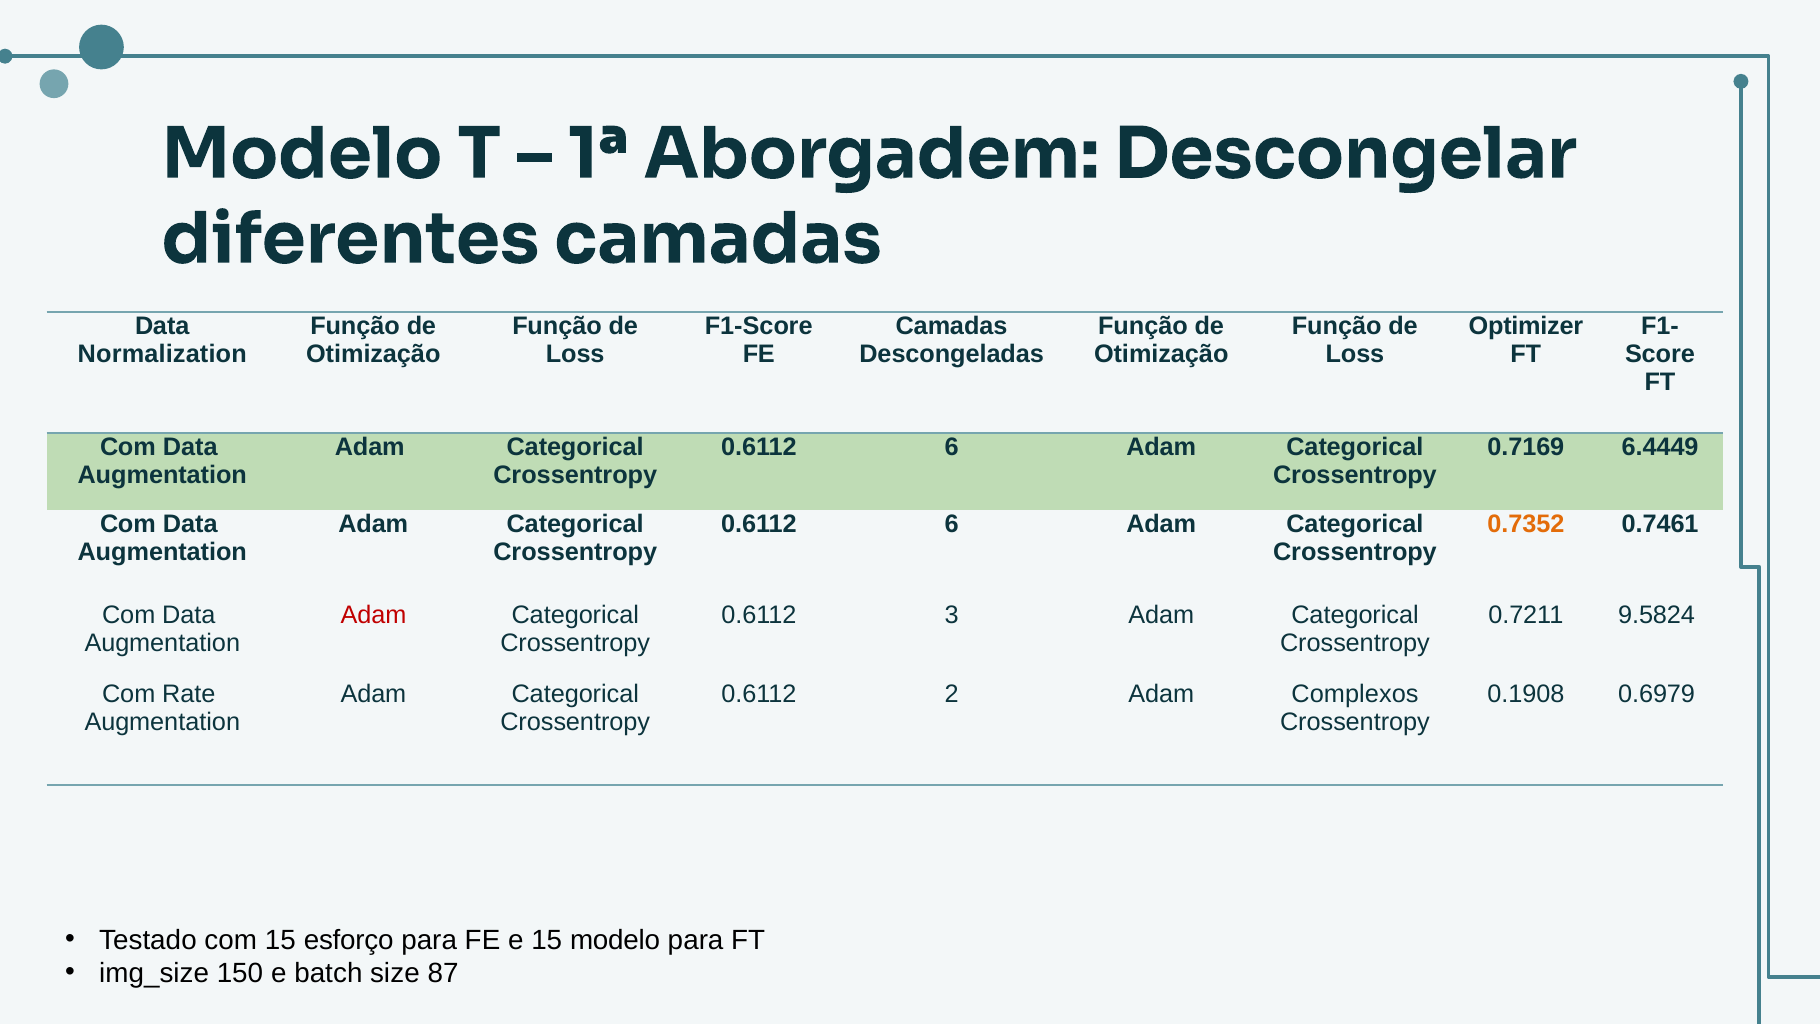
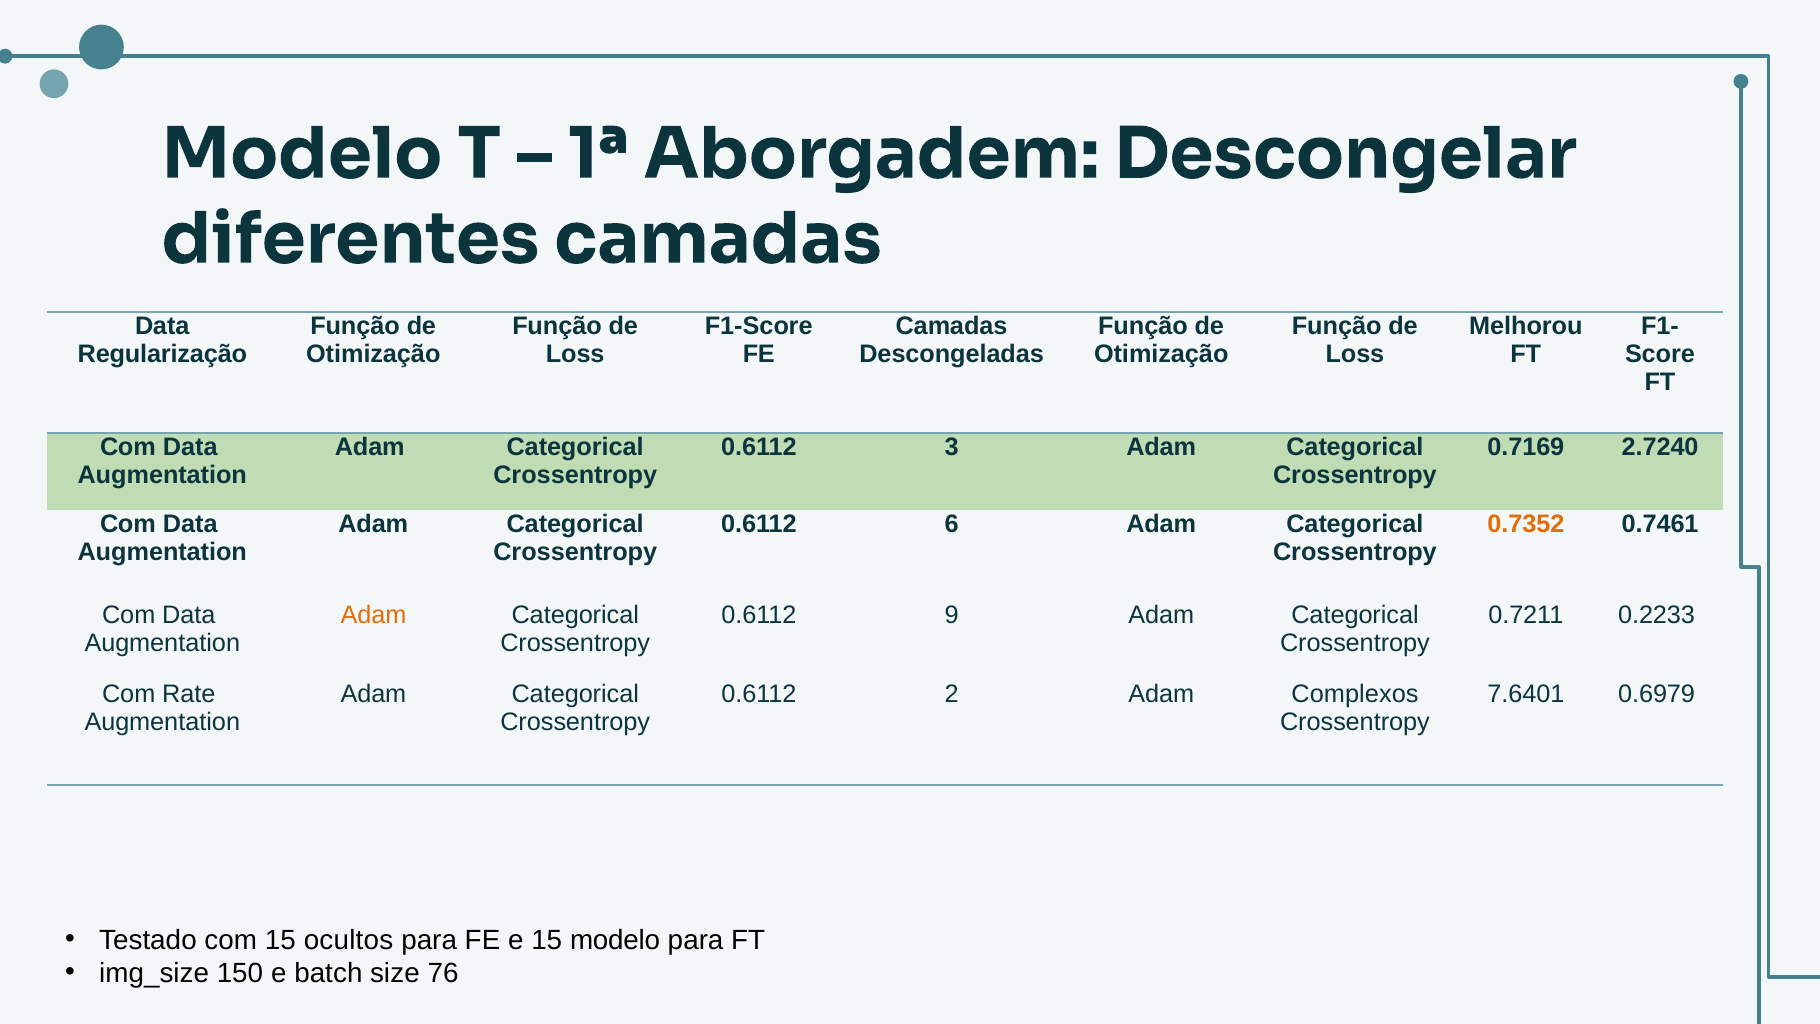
Optimizer: Optimizer -> Melhorou (1526, 326)
Normalization: Normalization -> Regularização (162, 354)
6: 6 -> 3 (952, 447)
6.4449: 6.4449 -> 2.7240 (1660, 447)
Adam colour: red -> orange (373, 615)
3: 3 -> 9 (952, 615)
9.5824: 9.5824 -> 0.2233 (1657, 615)
0.1908: 0.1908 -> 7.6401 (1526, 694)
esforço: esforço -> ocultos (348, 940)
87: 87 -> 76 (443, 973)
